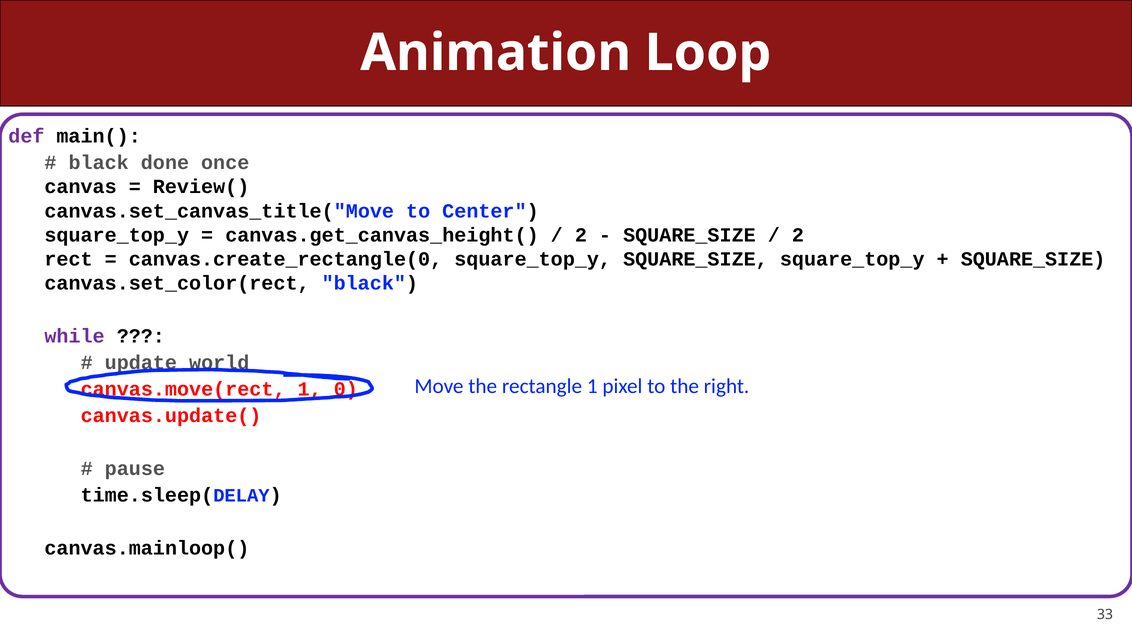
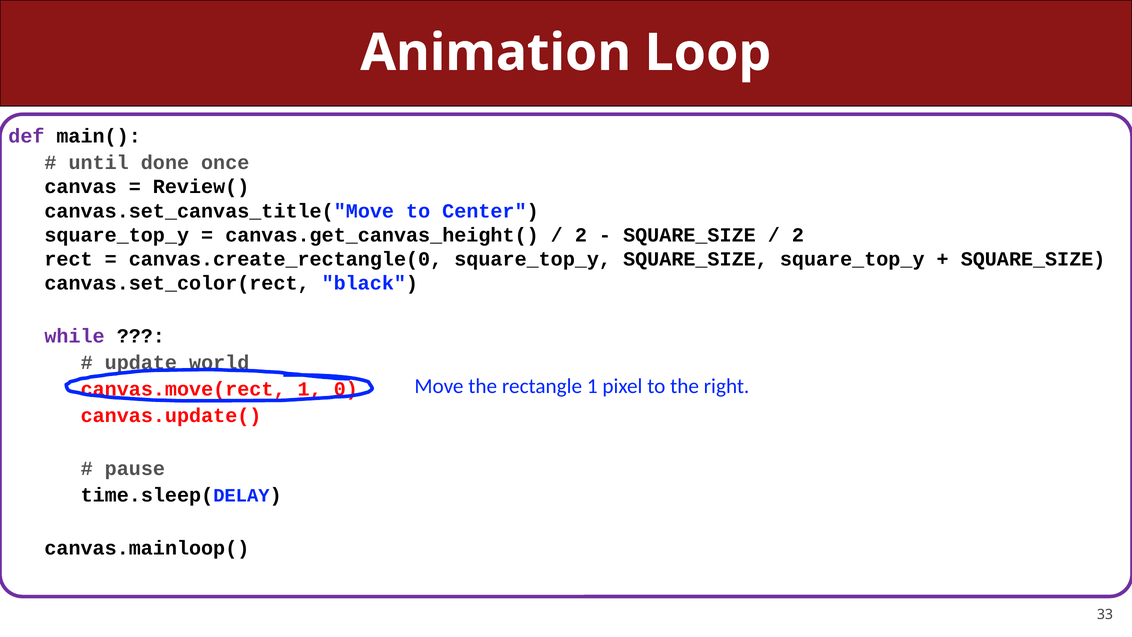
black: black -> until (99, 163)
